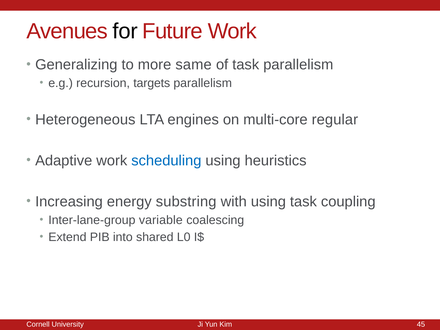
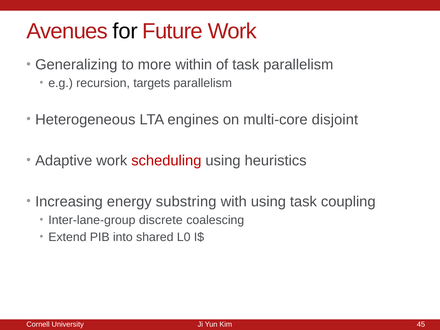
same: same -> within (194, 65)
regular: regular -> disjoint (335, 120)
scheduling colour: blue -> red (166, 161)
variable: variable -> discrete (161, 220)
